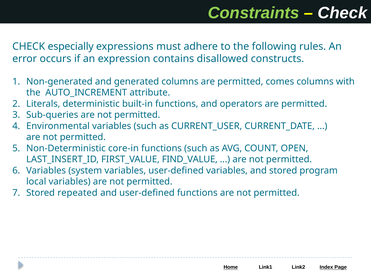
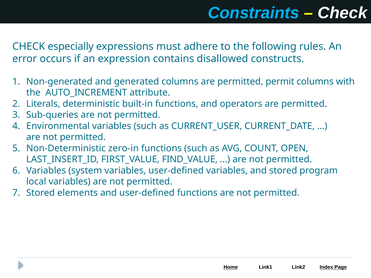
Constraints colour: light green -> light blue (254, 13)
comes: comes -> permit (280, 82)
core-in: core-in -> zero-in (123, 148)
repeated: repeated -> elements (78, 193)
